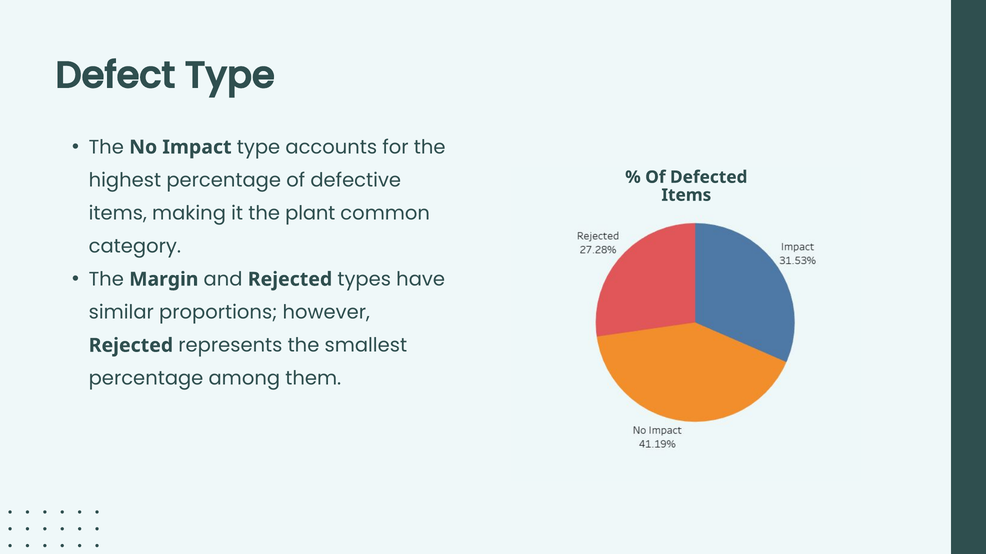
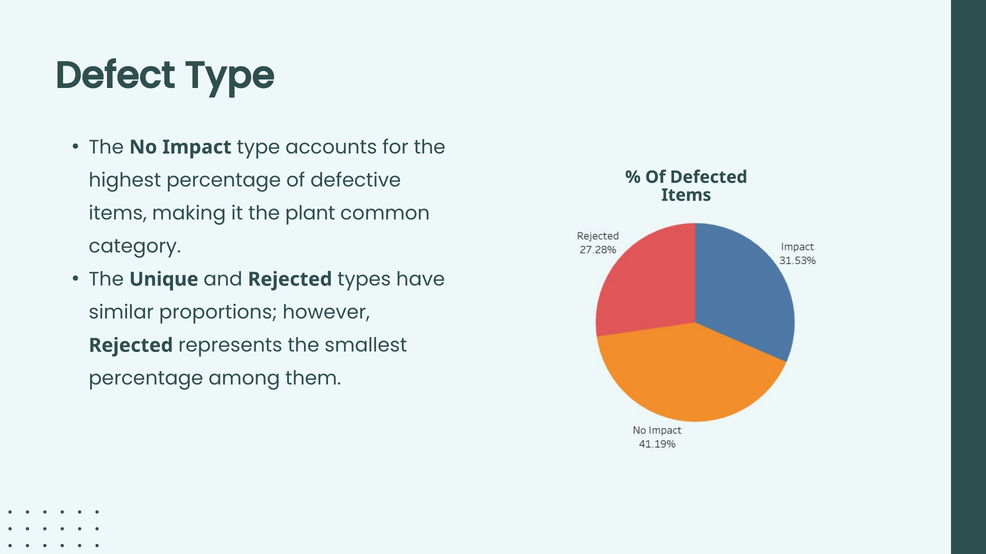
Margin: Margin -> Unique (164, 280)
